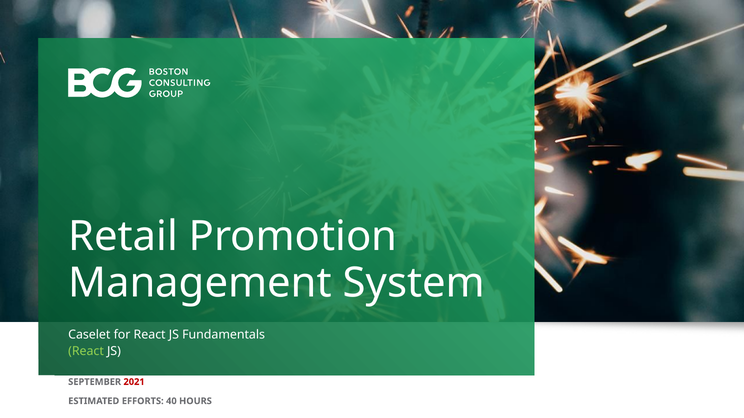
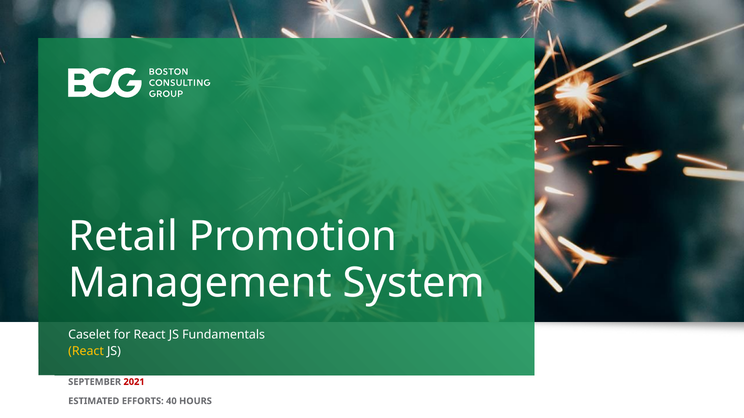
React colour: light green -> yellow (86, 352)
